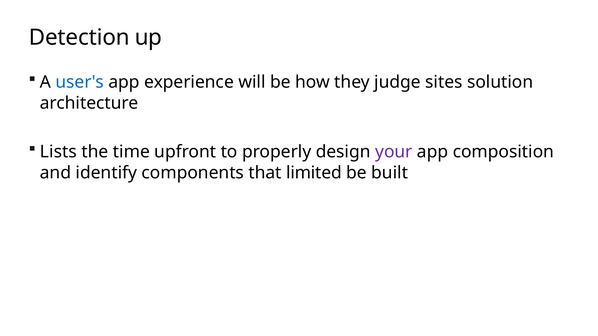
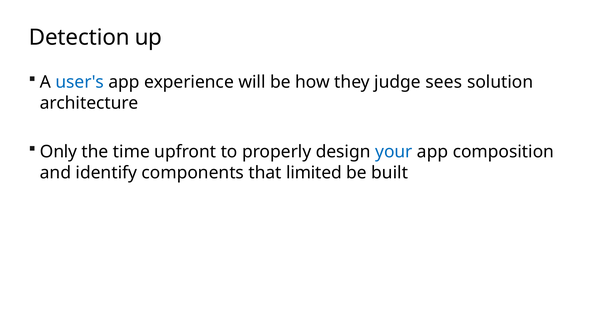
sites: sites -> sees (444, 82)
Lists: Lists -> Only (59, 152)
your colour: purple -> blue (394, 152)
